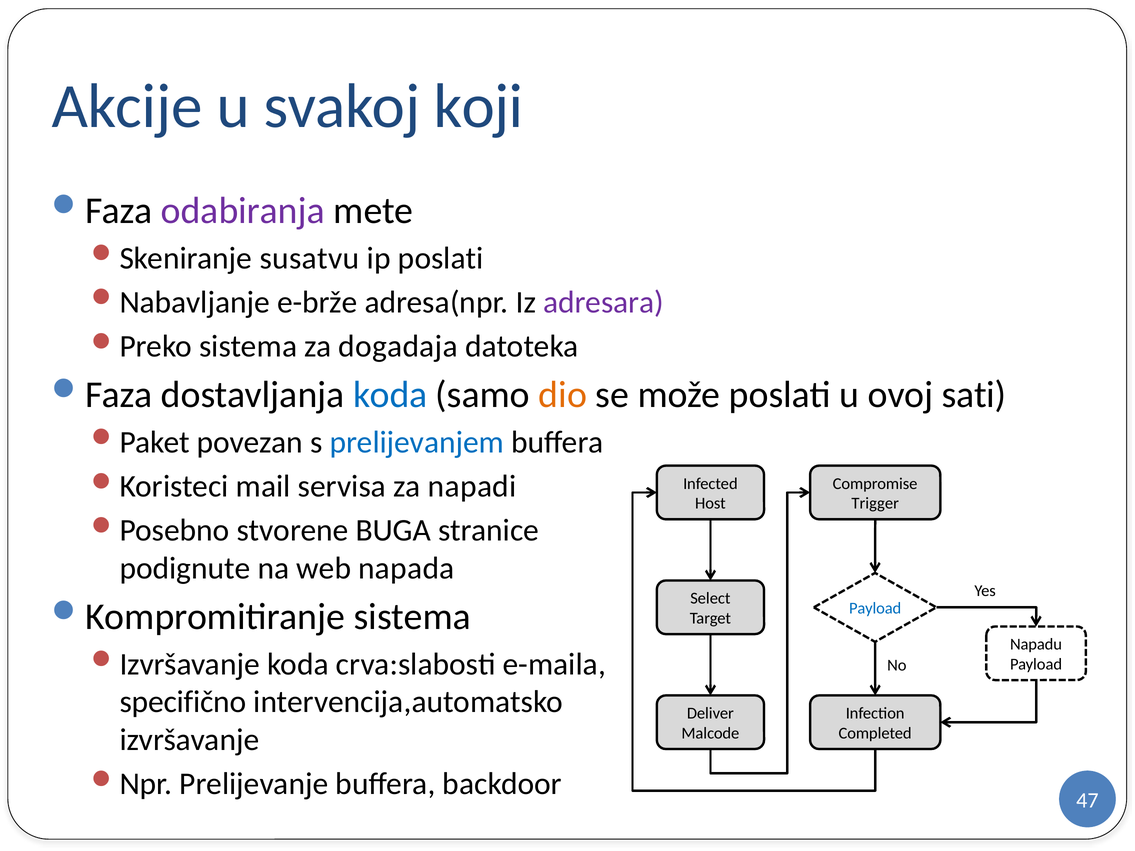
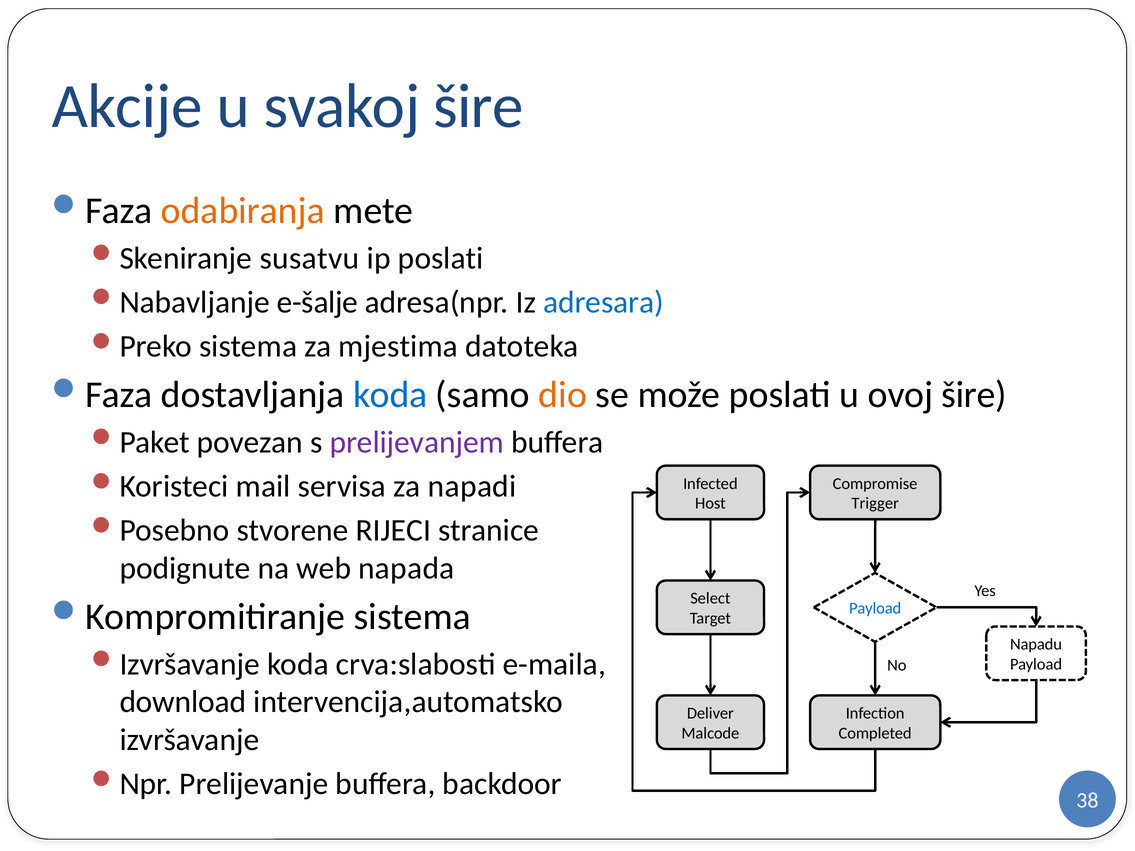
svakoj koji: koji -> šire (478, 107)
odabiranja colour: purple -> orange (243, 211)
e-brže: e-brže -> e-šalje (317, 302)
adresara colour: purple -> blue (603, 302)
dogadaja: dogadaja -> mjestima (398, 347)
ovoj sati: sati -> šire (974, 395)
prelijevanjem colour: blue -> purple (417, 442)
BUGA: BUGA -> RIJECI (393, 531)
specifično: specifično -> download (183, 702)
47: 47 -> 38 (1087, 801)
